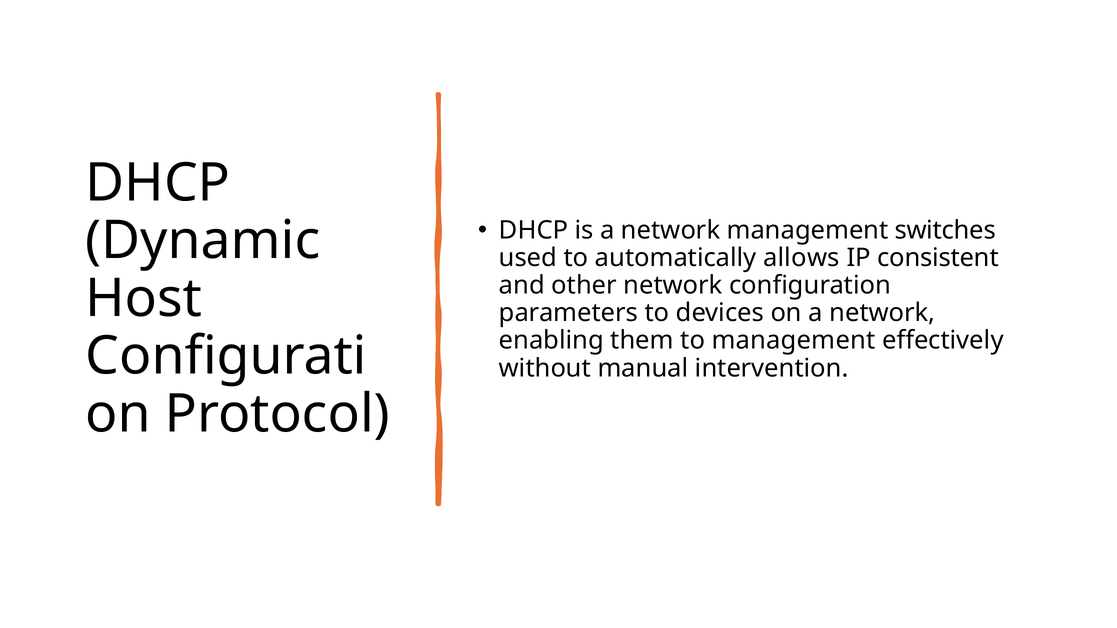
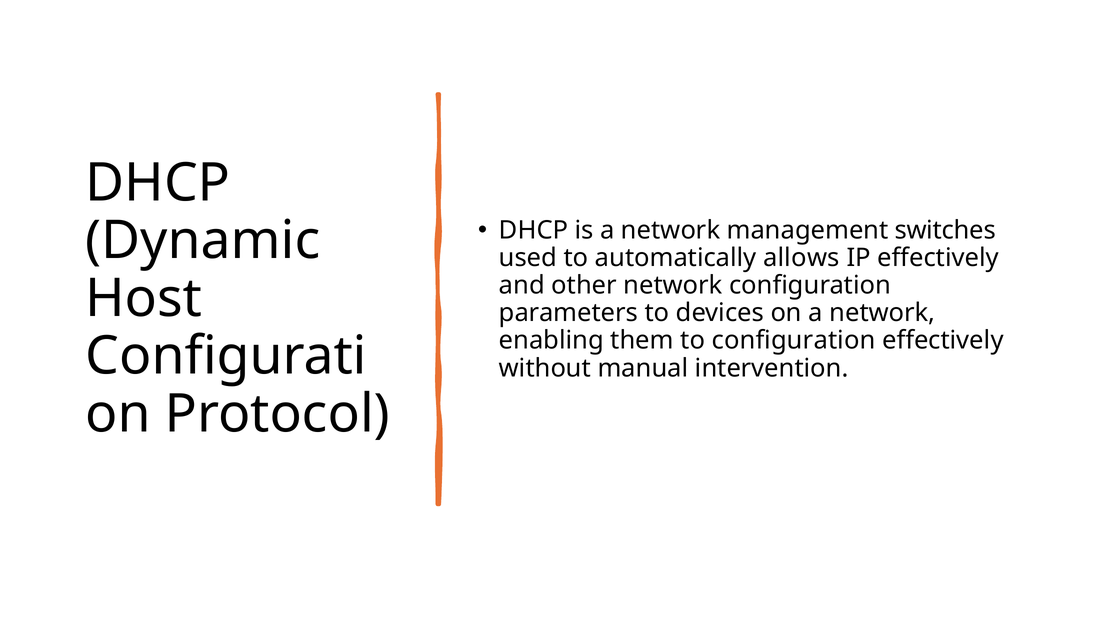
IP consistent: consistent -> effectively (938, 258)
to management: management -> configuration (794, 341)
